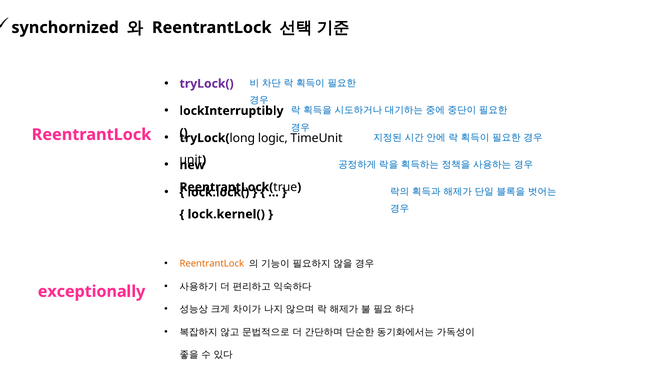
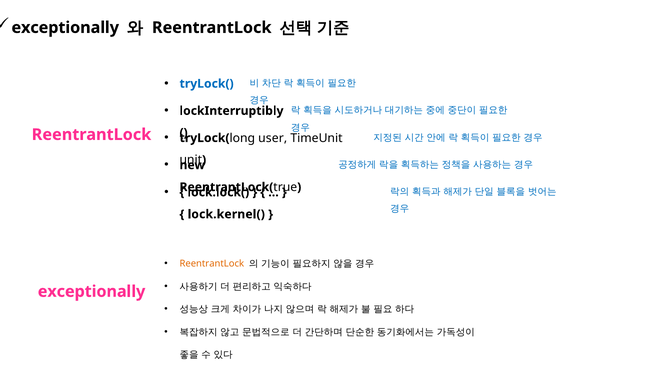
synchornized: synchornized -> exceptionally (65, 28)
tryLock( colour: purple -> blue (207, 84)
logic: logic -> user (273, 138)
